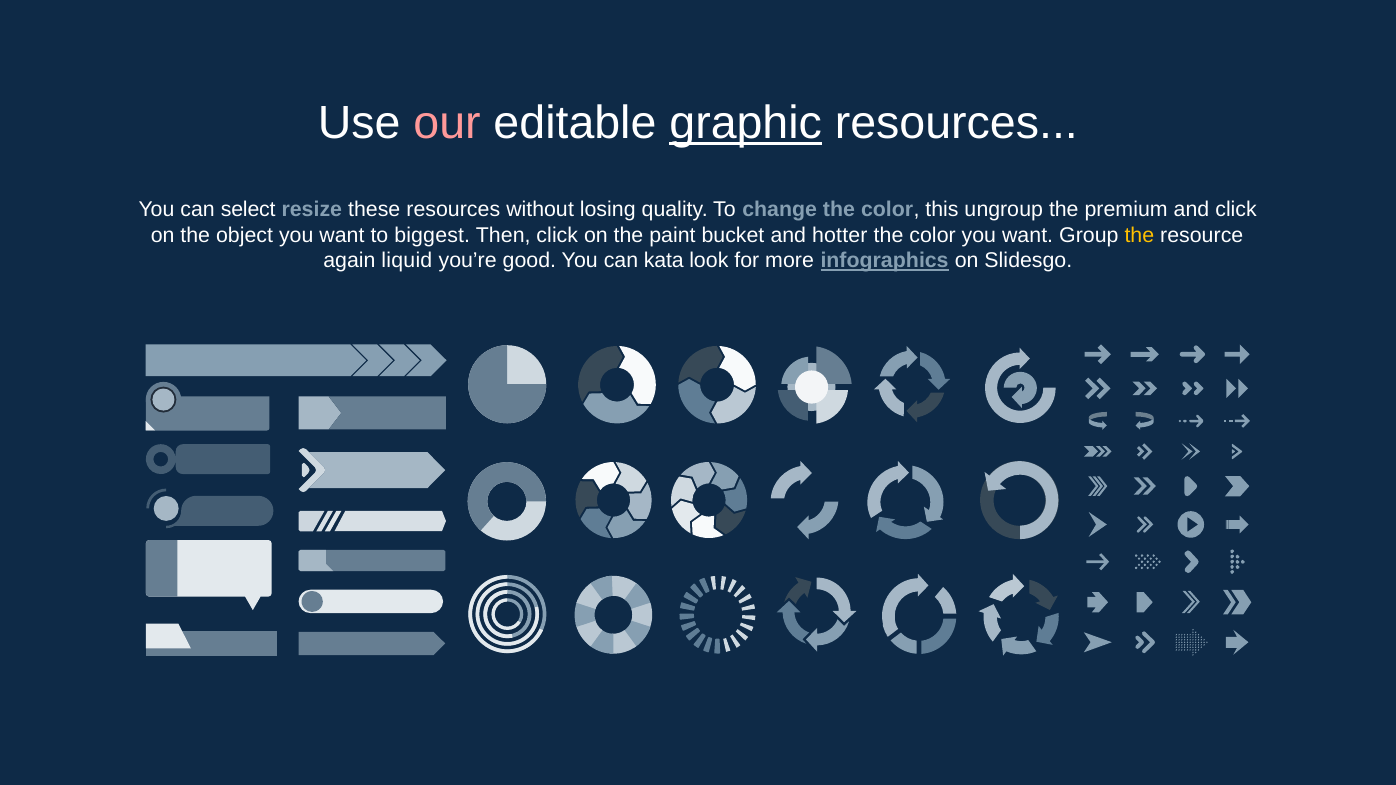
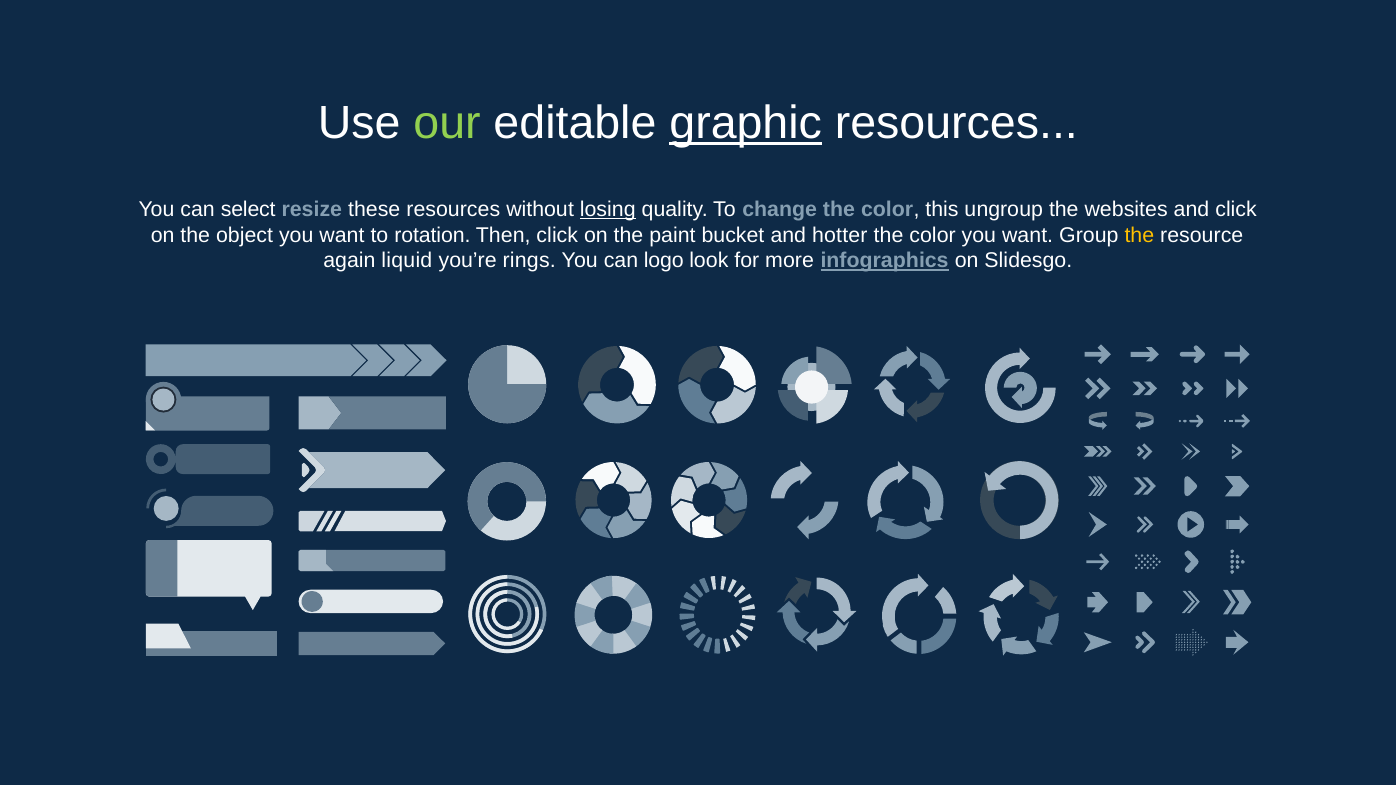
our colour: pink -> light green (447, 123)
losing underline: none -> present (608, 210)
premium: premium -> websites (1126, 210)
biggest: biggest -> rotation (432, 235)
good: good -> rings (529, 261)
kata: kata -> logo (664, 261)
